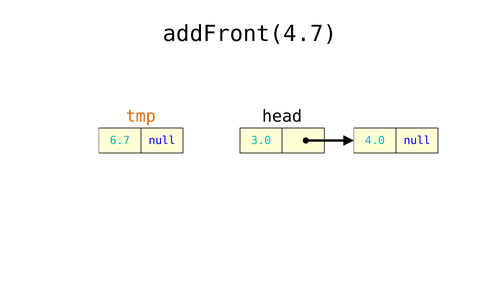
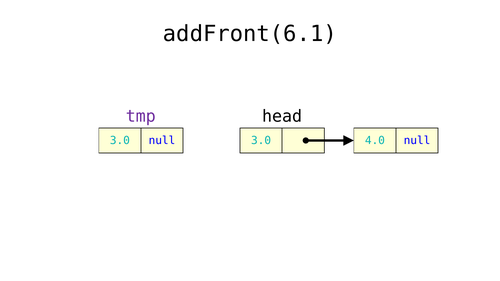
addFront(4.7: addFront(4.7 -> addFront(6.1 (250, 34)
tmp colour: orange -> purple (141, 116)
6.7: 6.7 -> 3.0 (120, 141)
